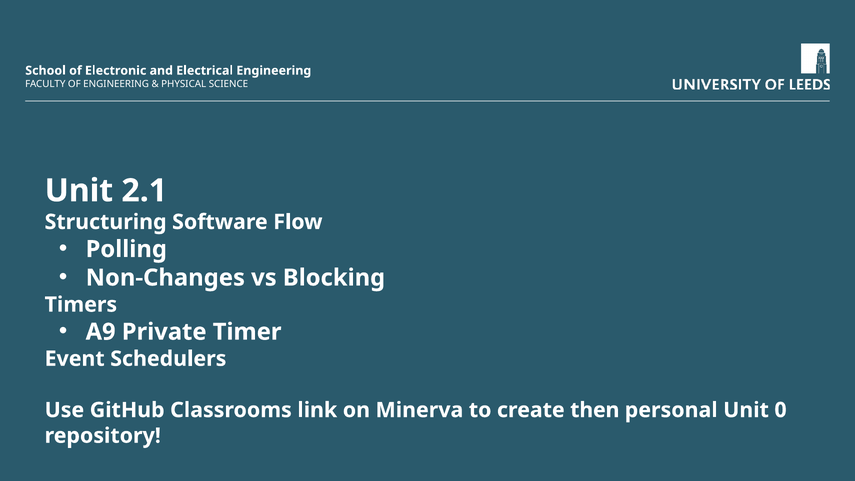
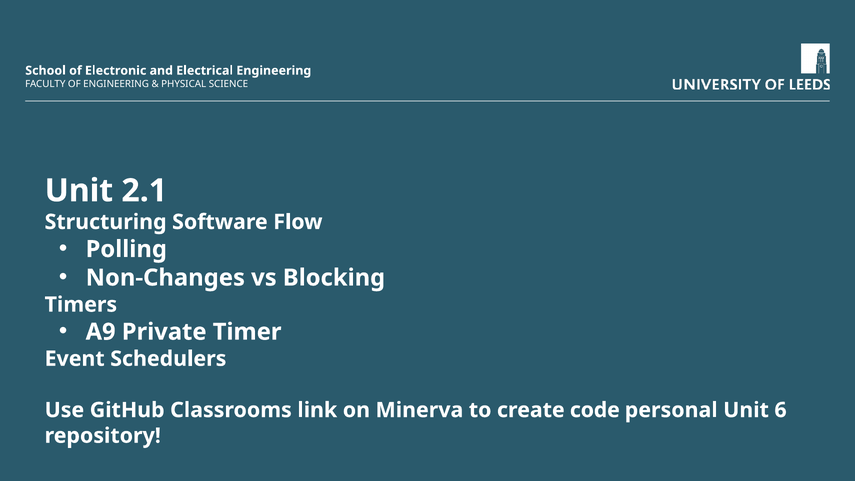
then: then -> code (595, 410)
0: 0 -> 6 (781, 410)
